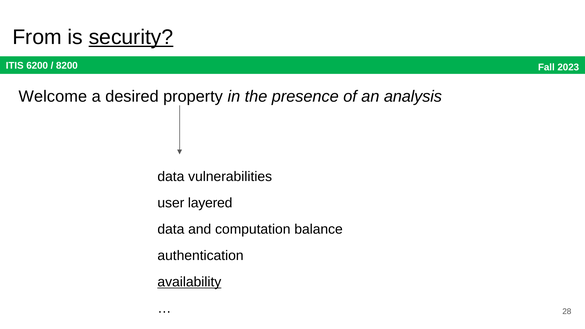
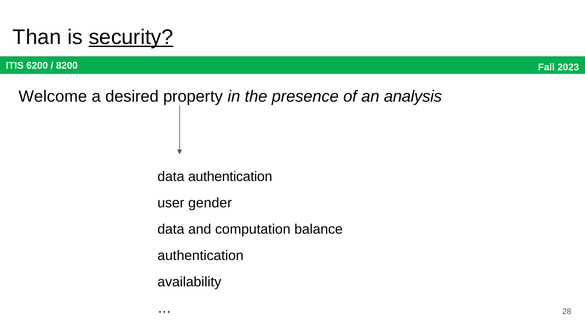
From: From -> Than (37, 37)
data vulnerabilities: vulnerabilities -> authentication (230, 177)
layered: layered -> gender (210, 203)
availability underline: present -> none (189, 282)
